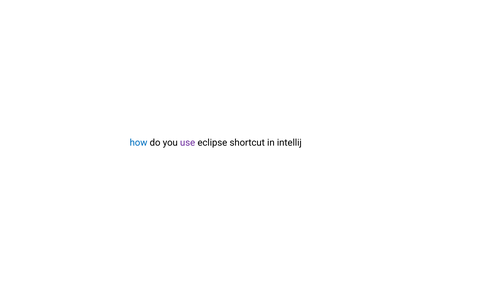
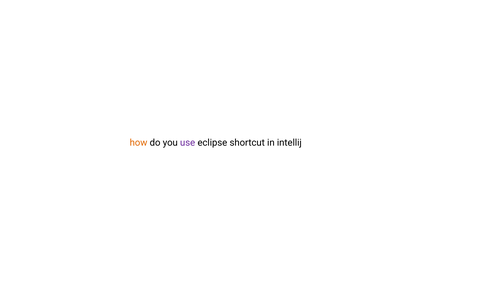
how colour: blue -> orange (139, 142)
